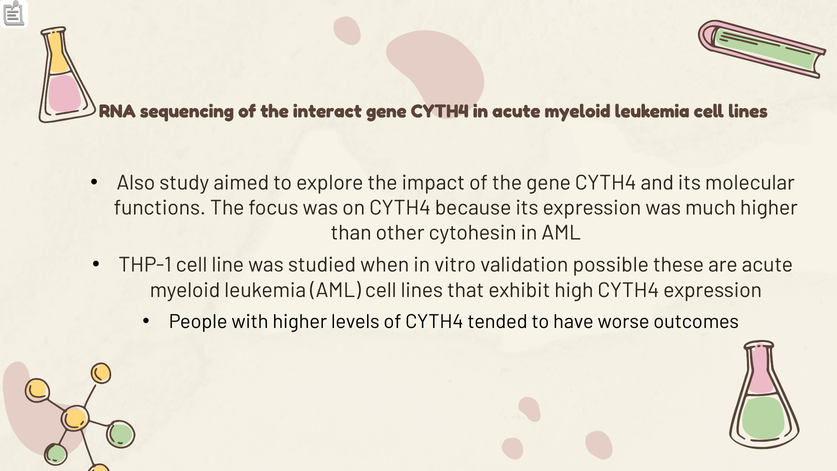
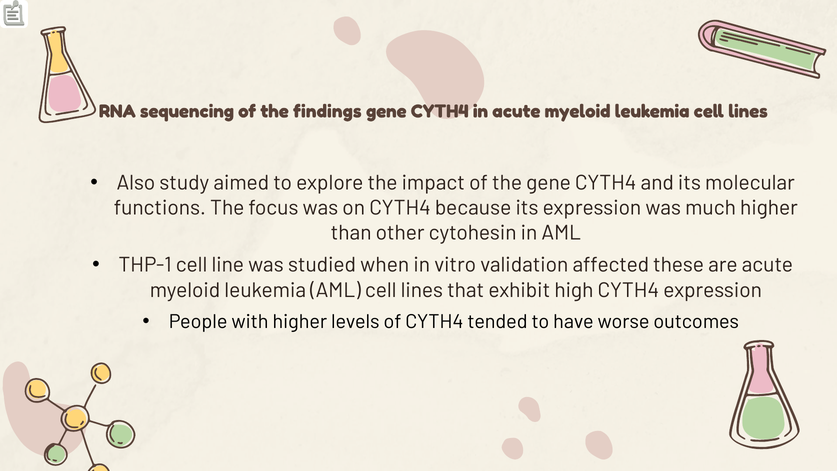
interact: interact -> findings (327, 111)
possible: possible -> affected (611, 265)
